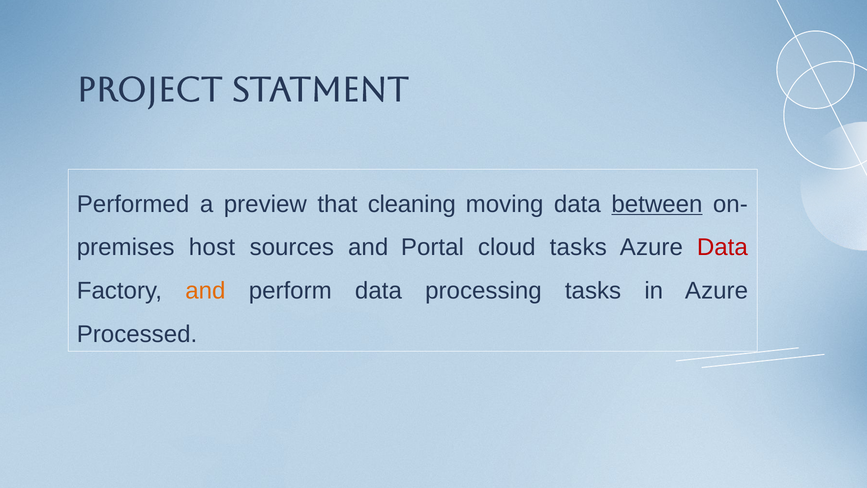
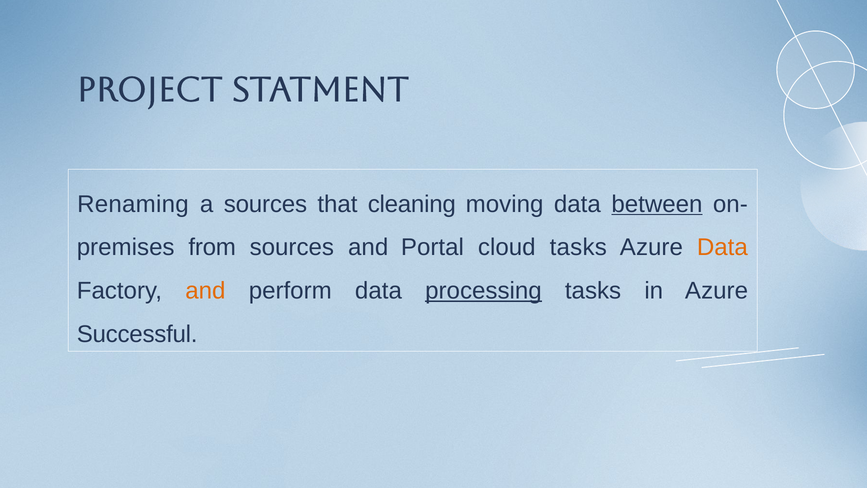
Performed: Performed -> Renaming (133, 204)
a preview: preview -> sources (265, 204)
host: host -> from (212, 247)
Data colour: red -> orange (722, 247)
processing underline: none -> present (483, 291)
Processed: Processed -> Successful (137, 334)
